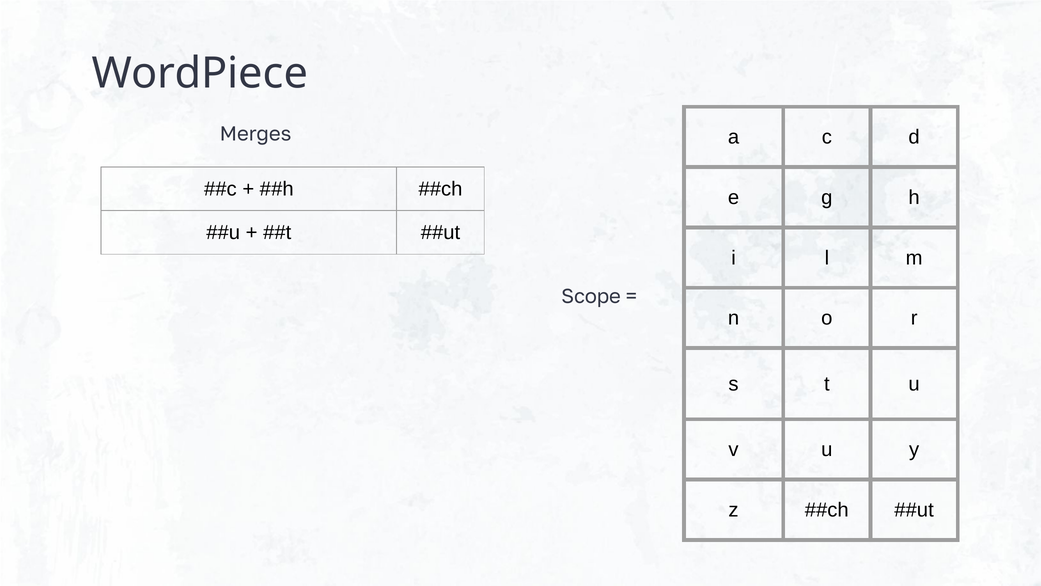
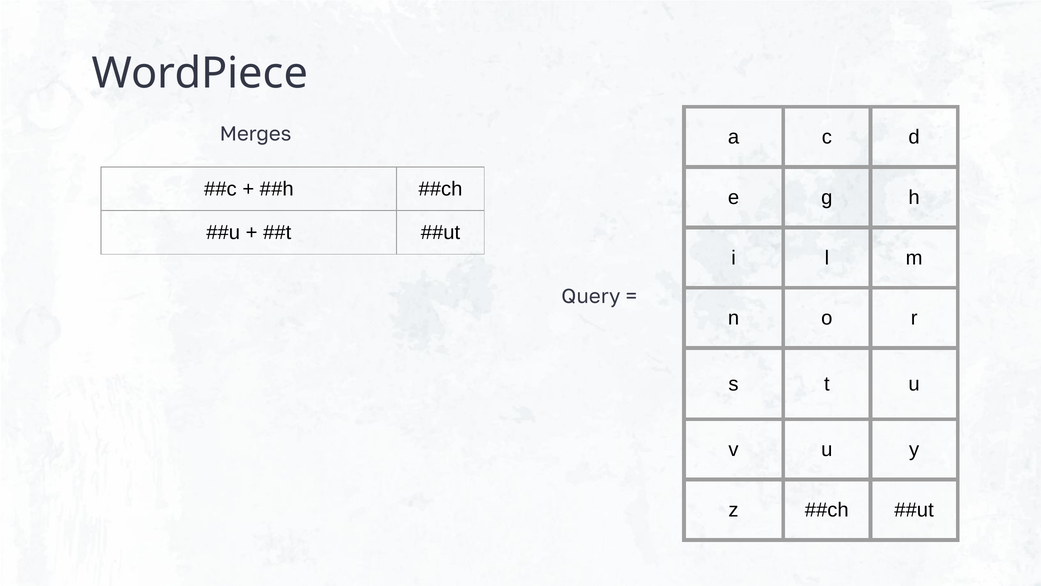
Scope: Scope -> Query (591, 296)
